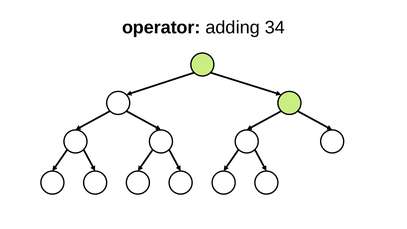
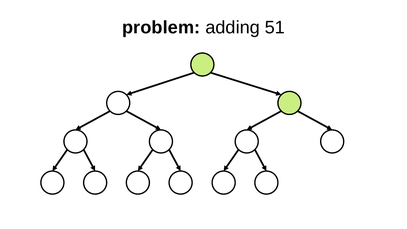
operator: operator -> problem (161, 27)
34: 34 -> 51 (275, 27)
